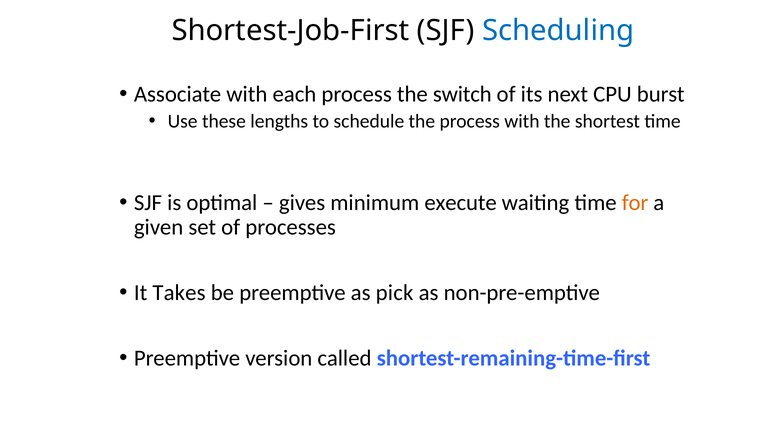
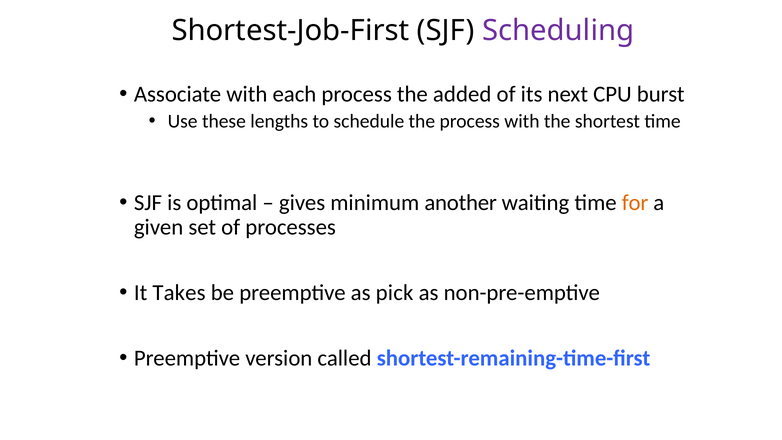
Scheduling colour: blue -> purple (558, 31)
switch: switch -> added (462, 94)
execute: execute -> another (461, 202)
